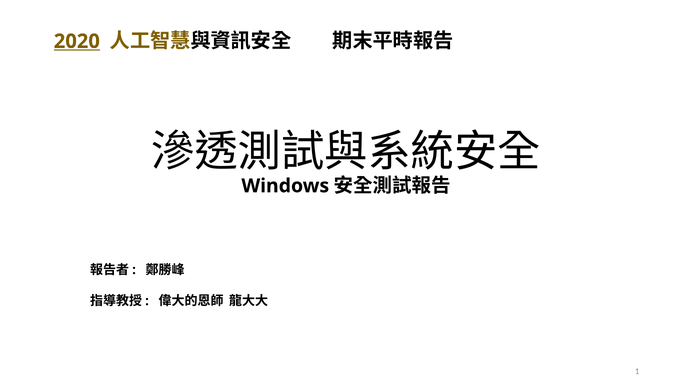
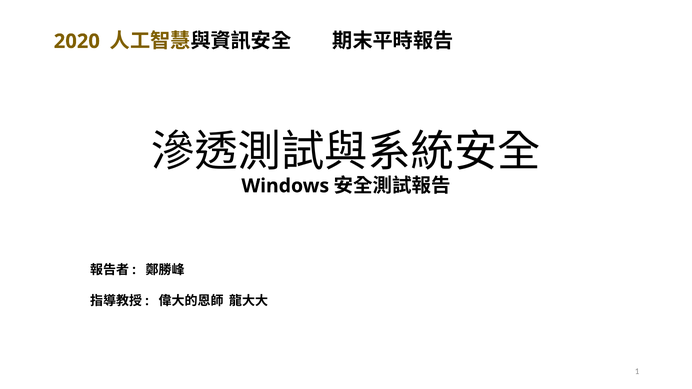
2020 underline: present -> none (77, 41)
